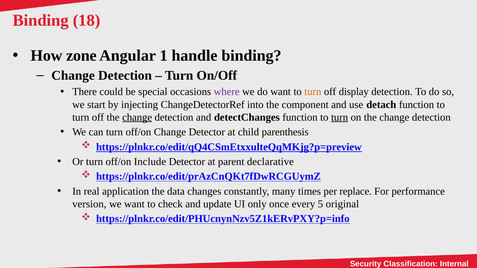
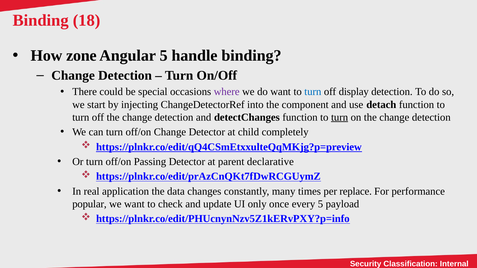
Angular 1: 1 -> 5 (164, 56)
turn colour: orange -> blue (313, 92)
change underline: present -> none (137, 117)
parenthesis: parenthesis -> completely (285, 132)
Include: Include -> Passing (150, 162)
version: version -> popular (89, 204)
original: original -> payload (342, 204)
